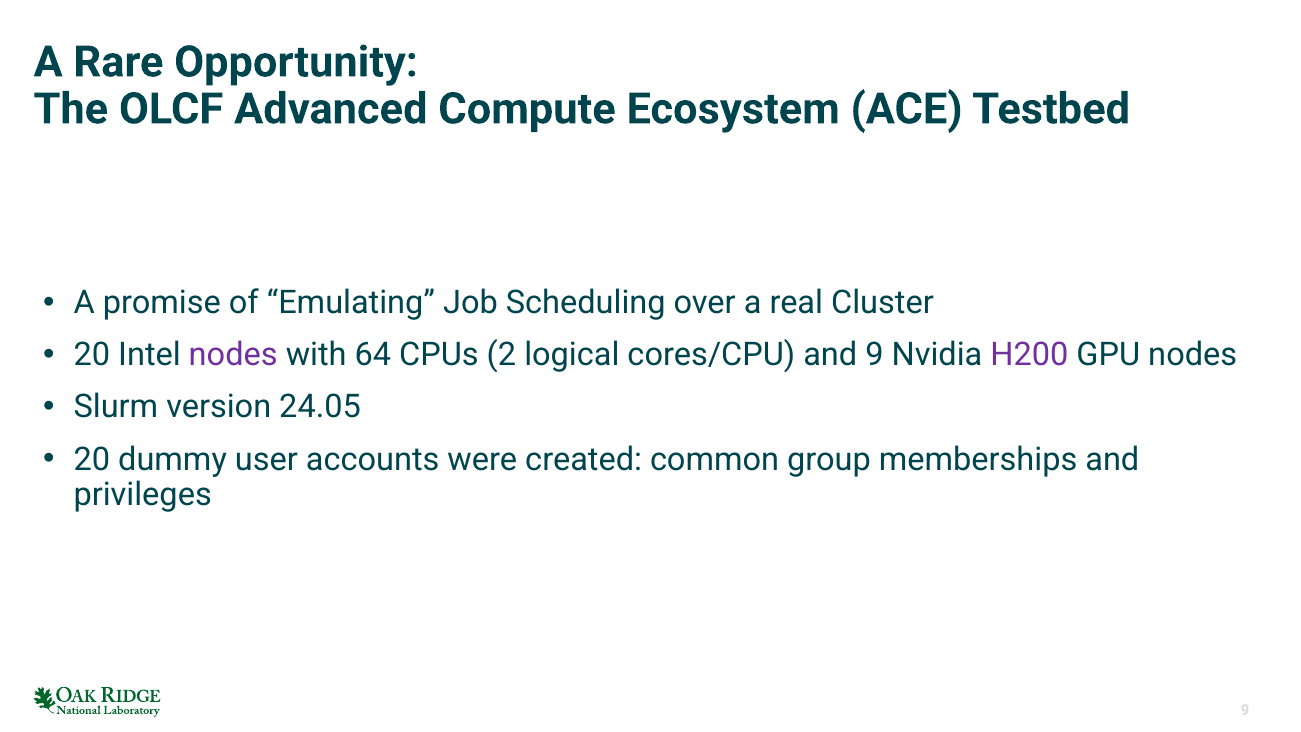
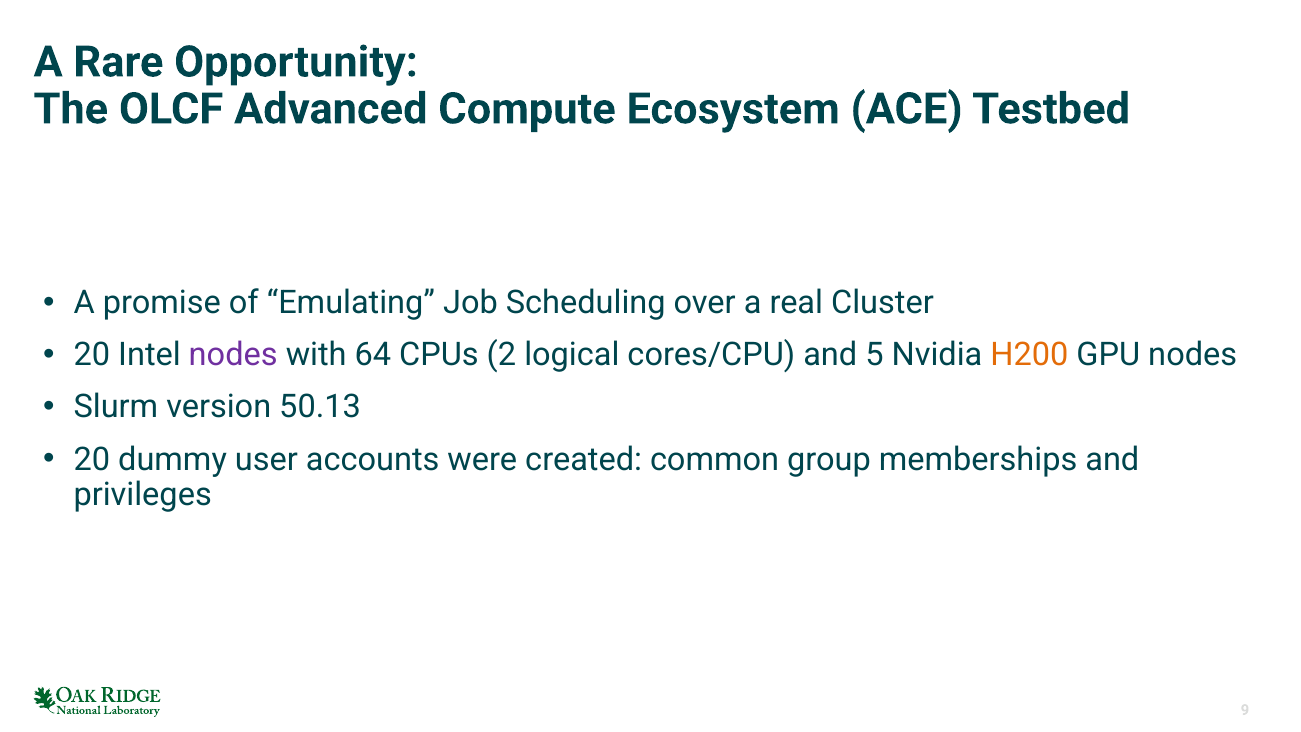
and 9: 9 -> 5 (874, 355)
H200 colour: purple -> orange (1029, 355)
24.05: 24.05 -> 50.13 (320, 407)
